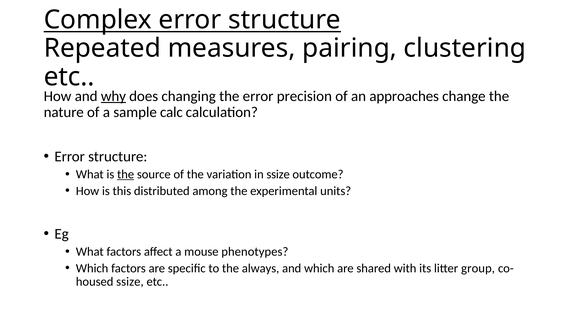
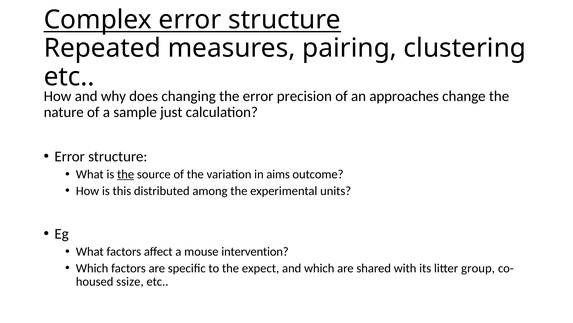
why underline: present -> none (113, 96)
calc: calc -> just (171, 112)
in ssize: ssize -> aims (278, 174)
phenotypes: phenotypes -> intervention (255, 251)
always: always -> expect (261, 268)
